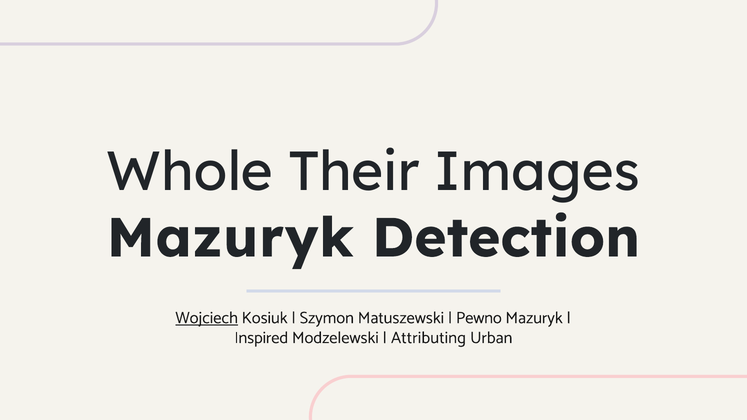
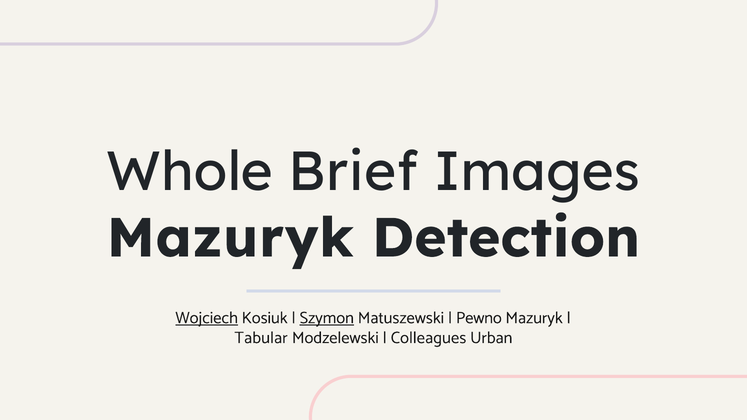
Their: Their -> Brief (354, 172)
Szymon underline: none -> present (327, 318)
Inspired: Inspired -> Tabular (261, 338)
Attributing: Attributing -> Colleagues (429, 338)
